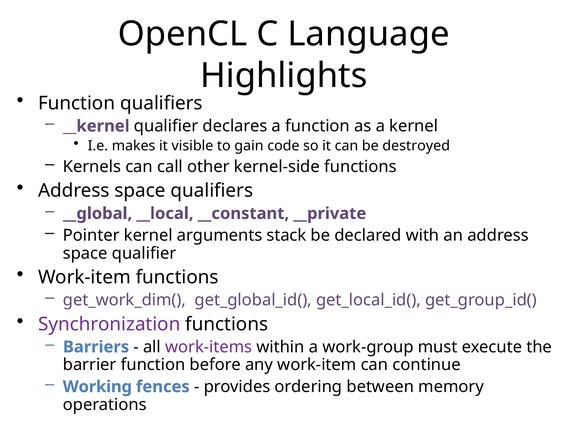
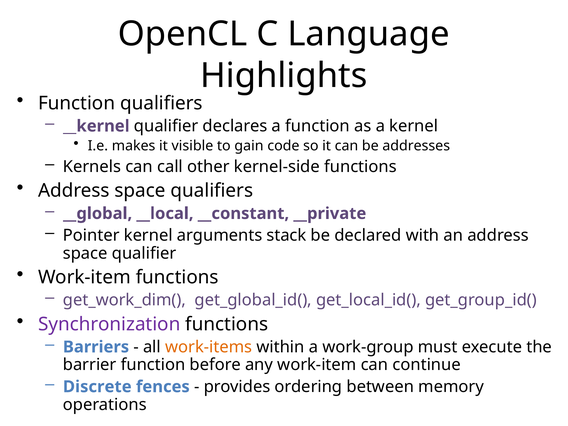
destroyed: destroyed -> addresses (416, 146)
work-items colour: purple -> orange (209, 347)
Working: Working -> Discrete (97, 387)
